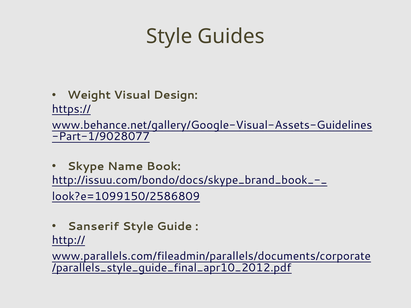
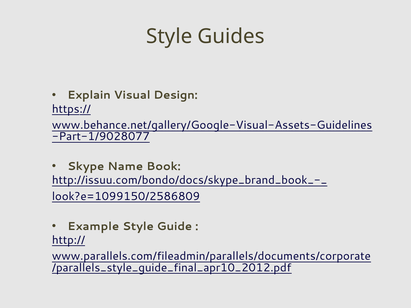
Weight: Weight -> Explain (89, 95)
Sanserif: Sanserif -> Example (93, 226)
